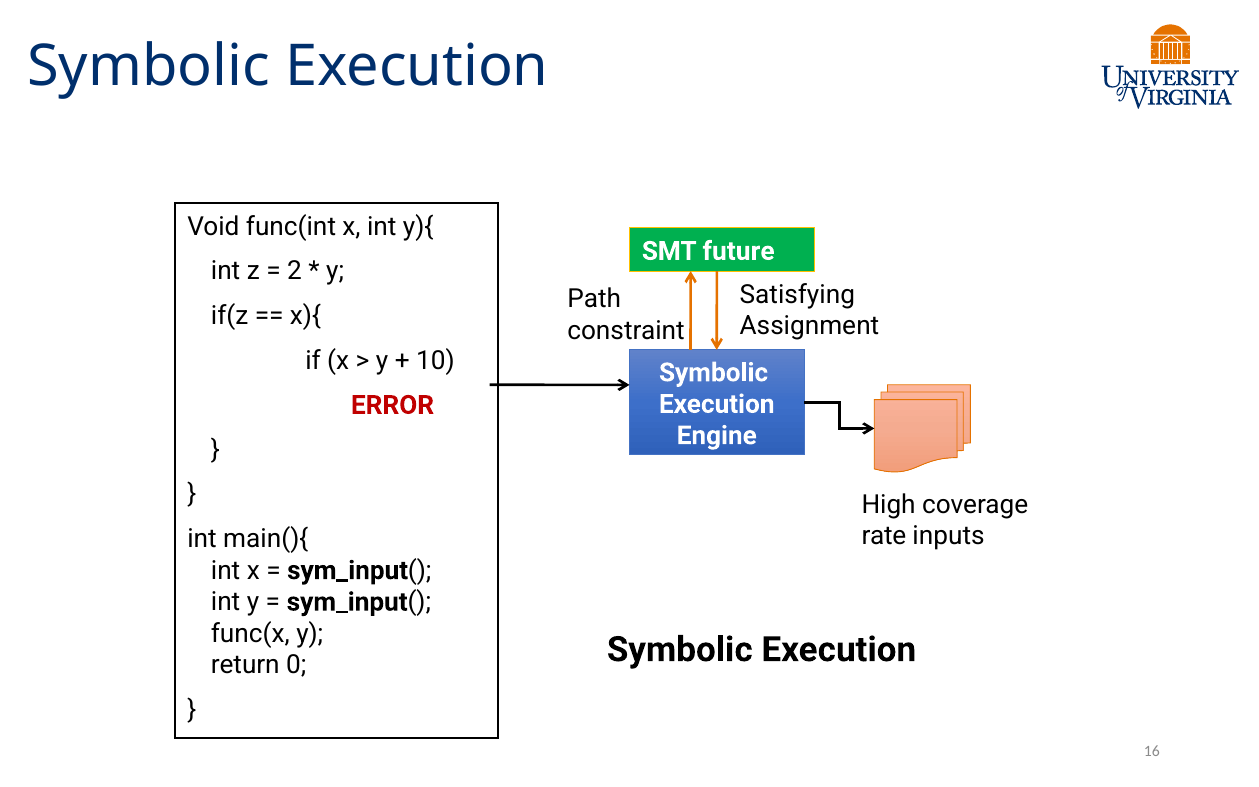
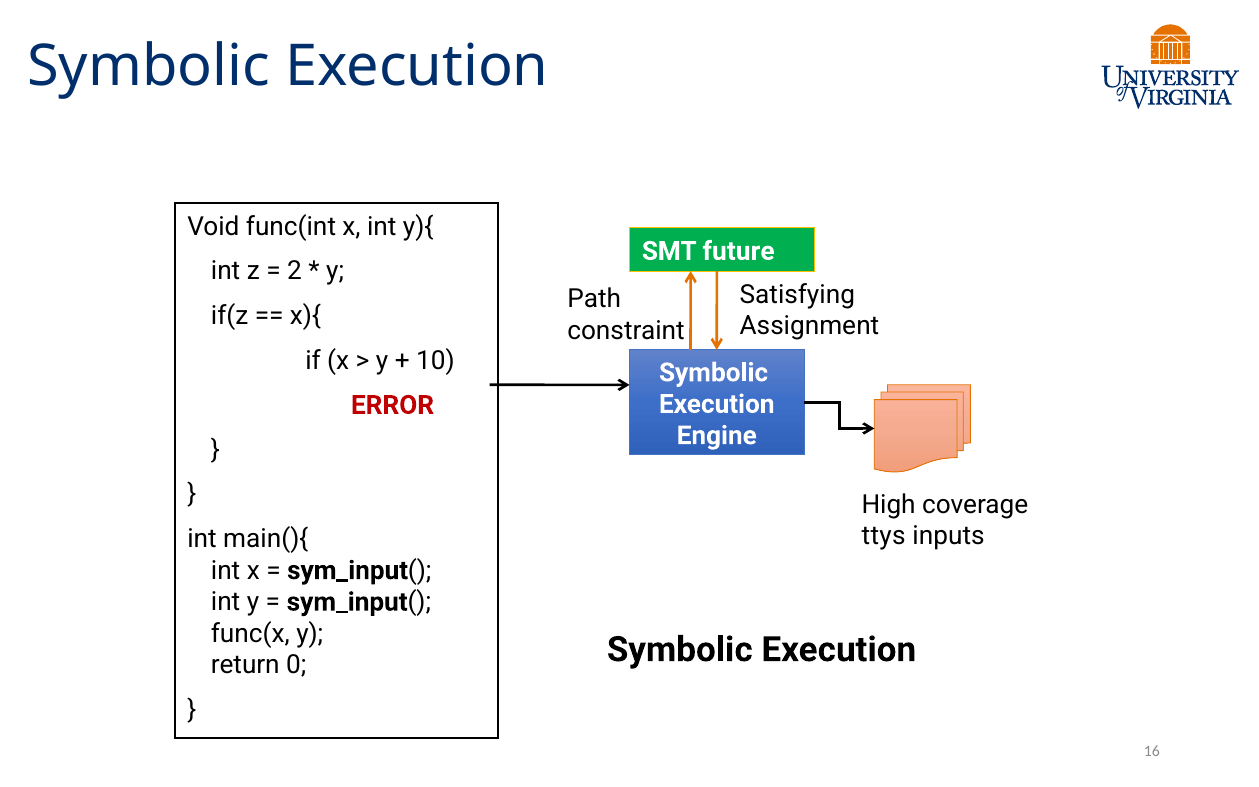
rate: rate -> ttys (884, 536)
